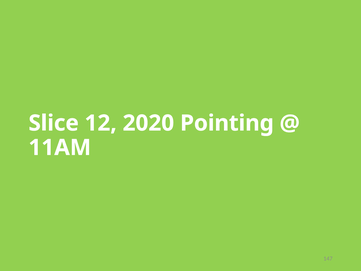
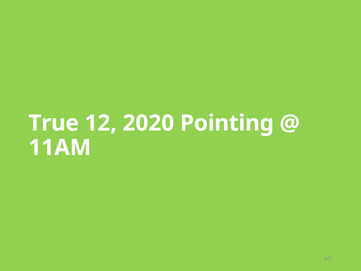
Slice: Slice -> True (54, 123)
